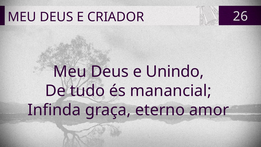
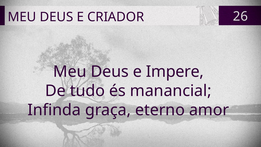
Unindo: Unindo -> Impere (175, 72)
